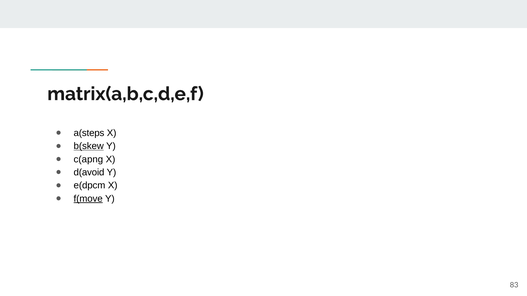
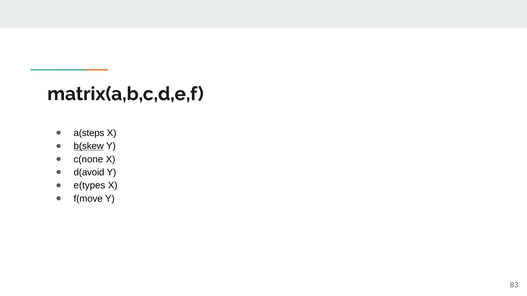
c(apng: c(apng -> c(none (88, 159)
e(dpcm: e(dpcm -> e(types (89, 186)
f(move underline: present -> none (88, 199)
